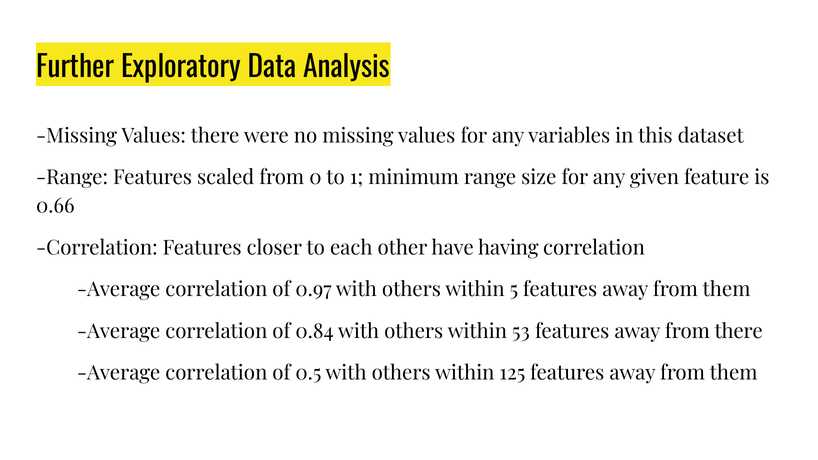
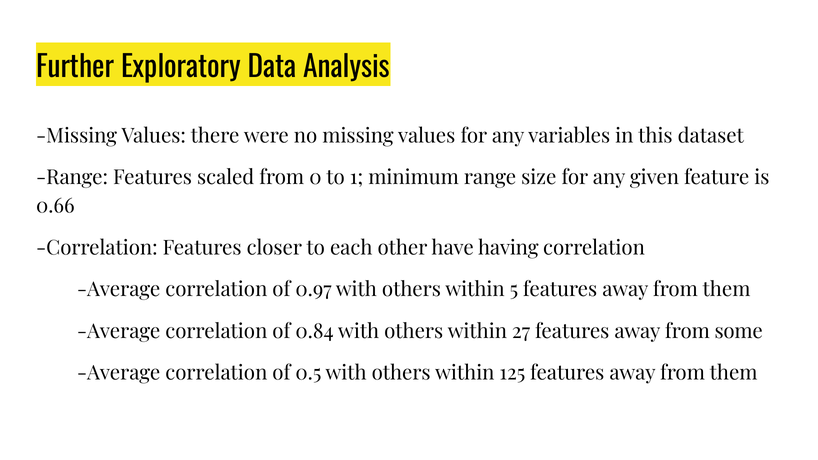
53: 53 -> 27 (521, 331)
from there: there -> some (739, 331)
